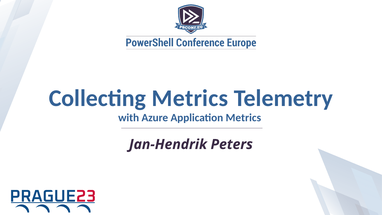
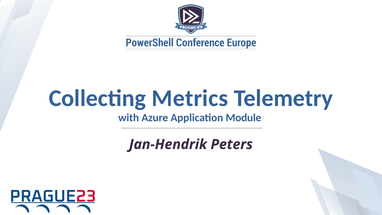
Application Metrics: Metrics -> Module (243, 118)
